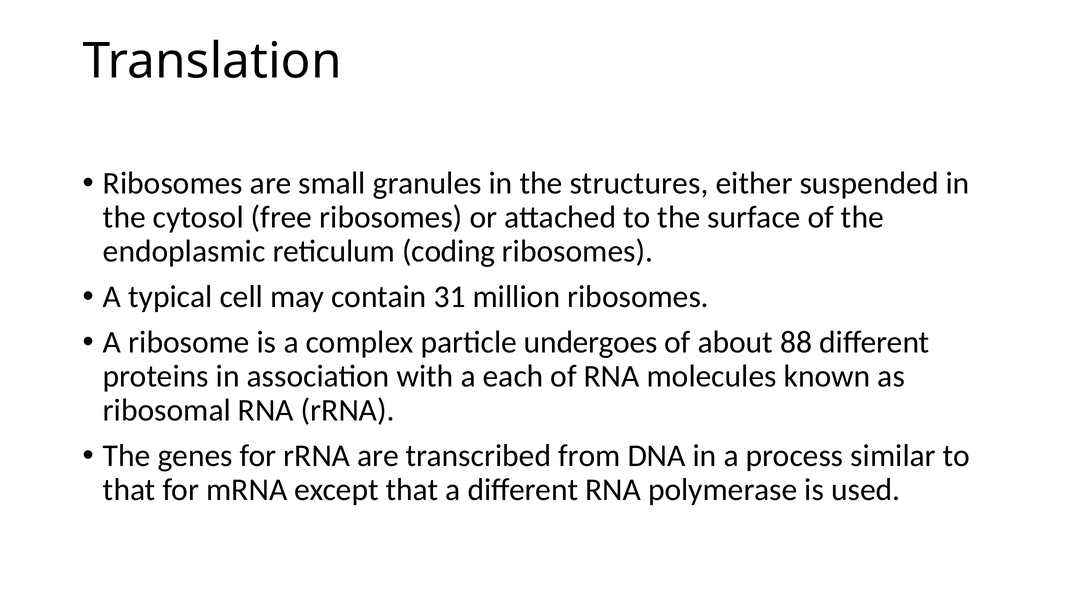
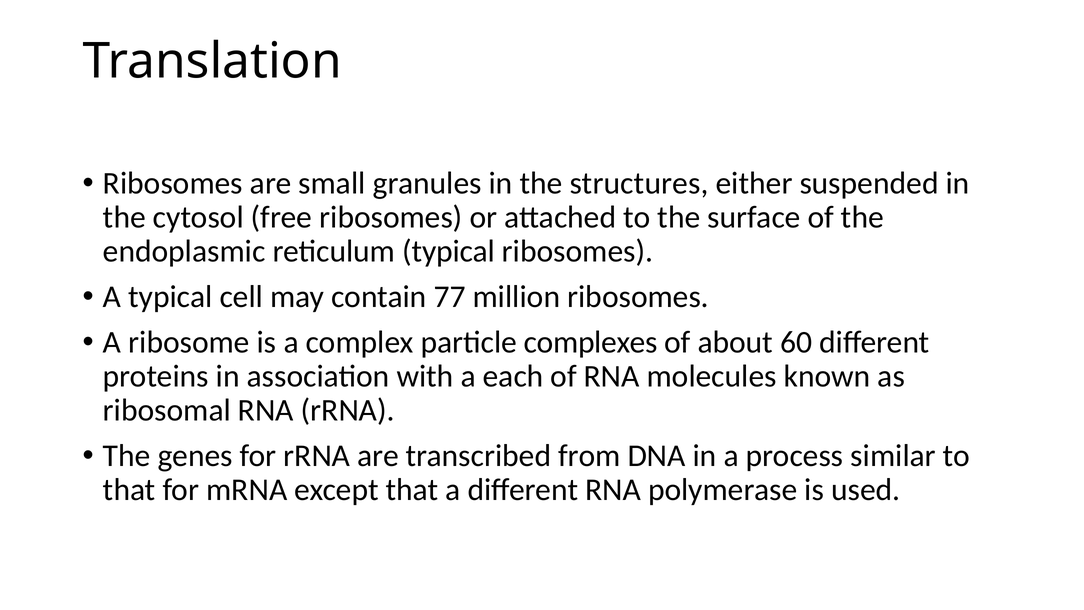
reticulum coding: coding -> typical (449, 251)
31: 31 -> 77 (450, 297)
undergoes: undergoes -> complexes (591, 342)
88: 88 -> 60 (796, 342)
